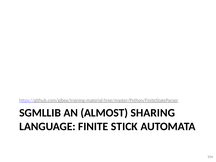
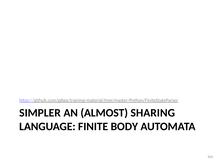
SGMLLIB: SGMLLIB -> SIMPLER (40, 113)
STICK: STICK -> BODY (124, 127)
